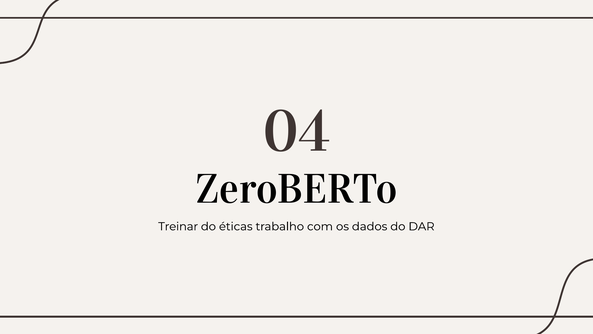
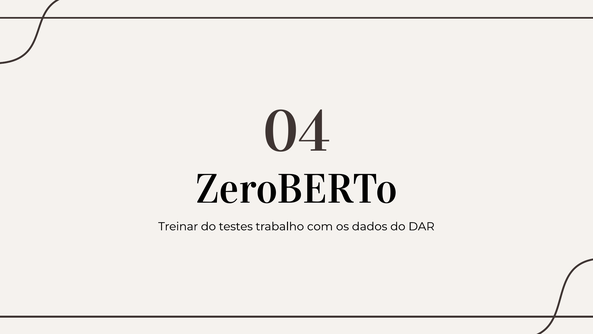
éticas: éticas -> testes (236, 226)
